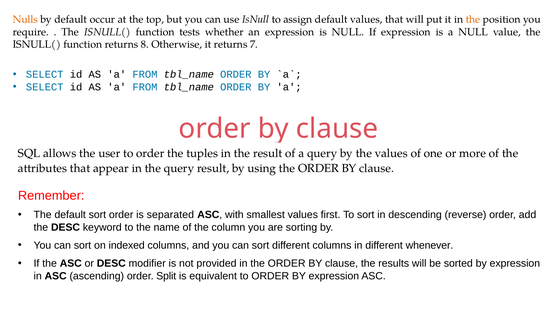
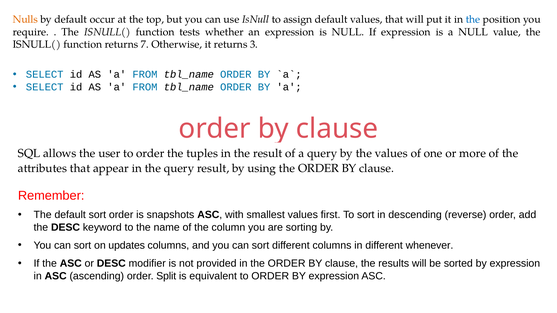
the colour: orange -> blue (473, 19)
8: 8 -> 7 (145, 45)
7: 7 -> 3 (254, 45)
separated: separated -> snapshots (170, 215)
indexed: indexed -> updates (127, 246)
